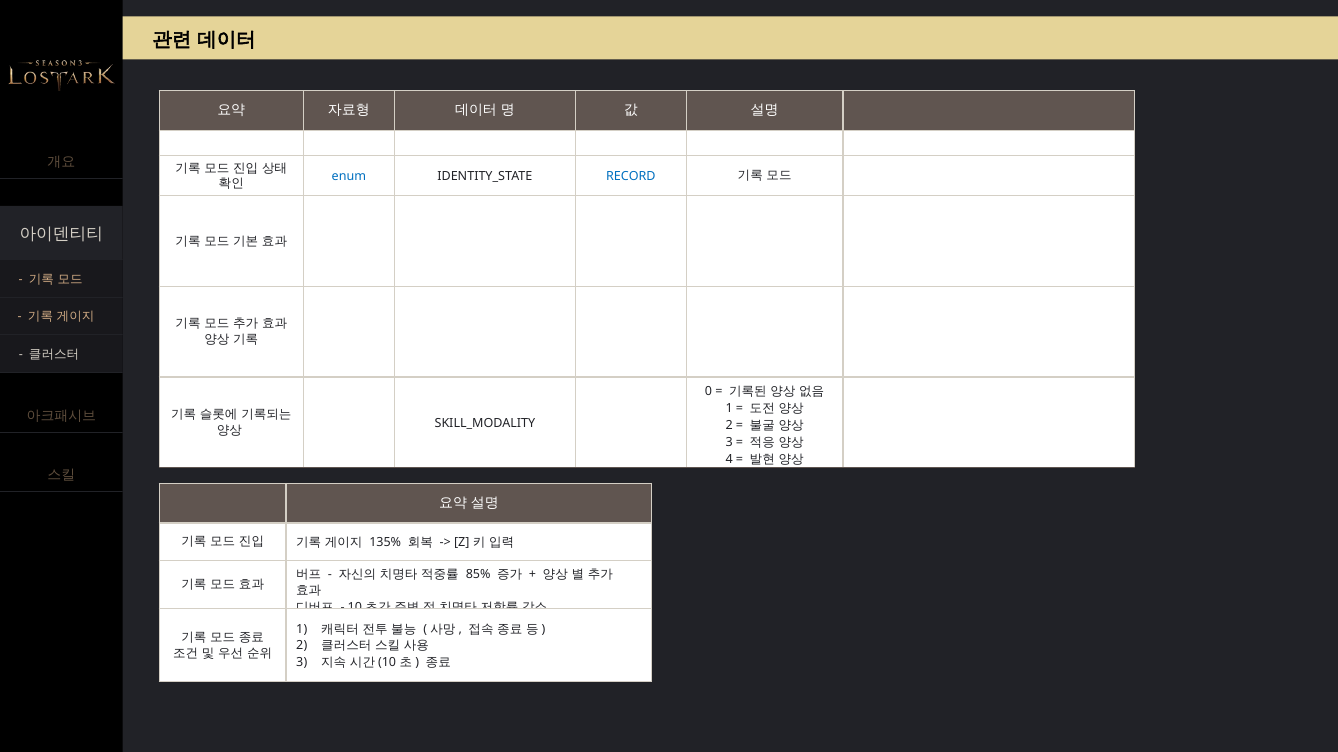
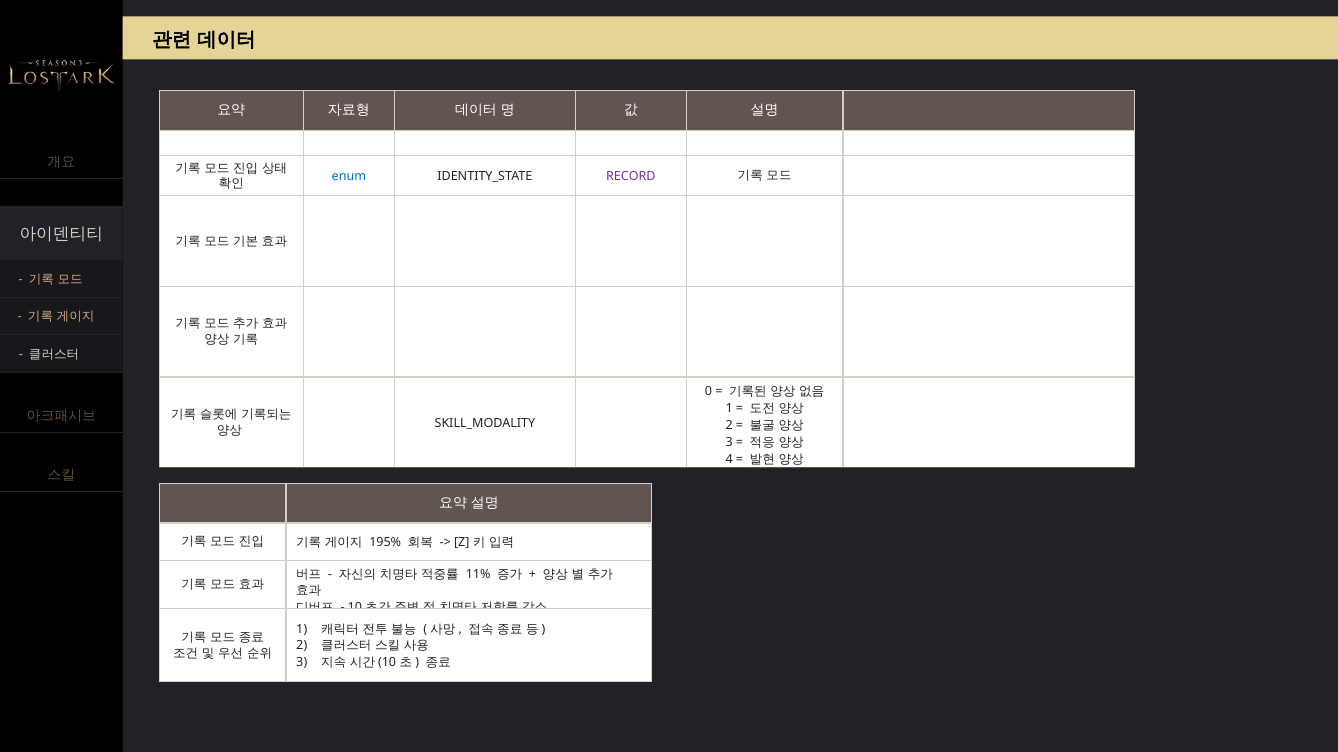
RECORD colour: blue -> purple (631, 176)
135%: 135% -> 195% (385, 543)
85%: 85% -> 11% (478, 575)
